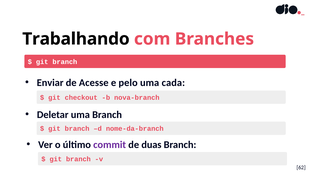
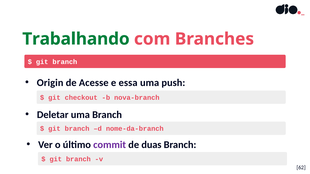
Trabalhando colour: black -> green (76, 39)
Enviar: Enviar -> Origin (50, 83)
pelo: pelo -> essa (128, 83)
cada: cada -> push (173, 83)
